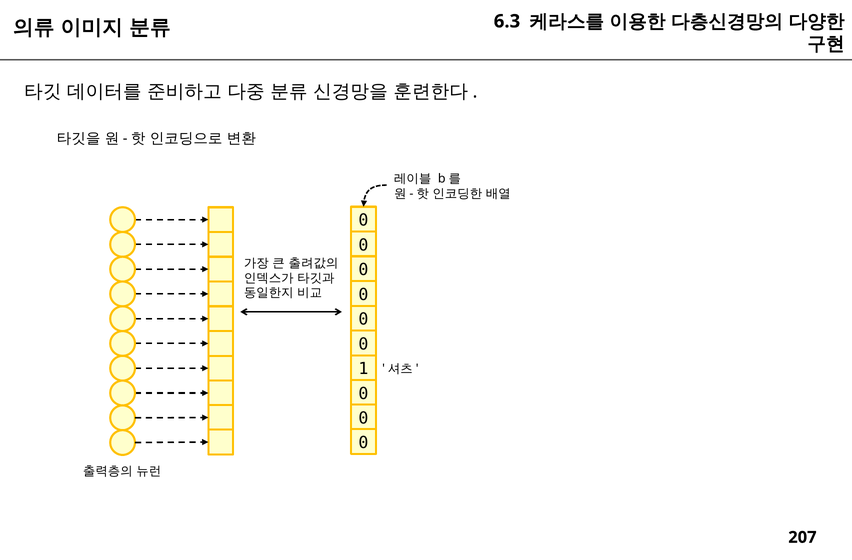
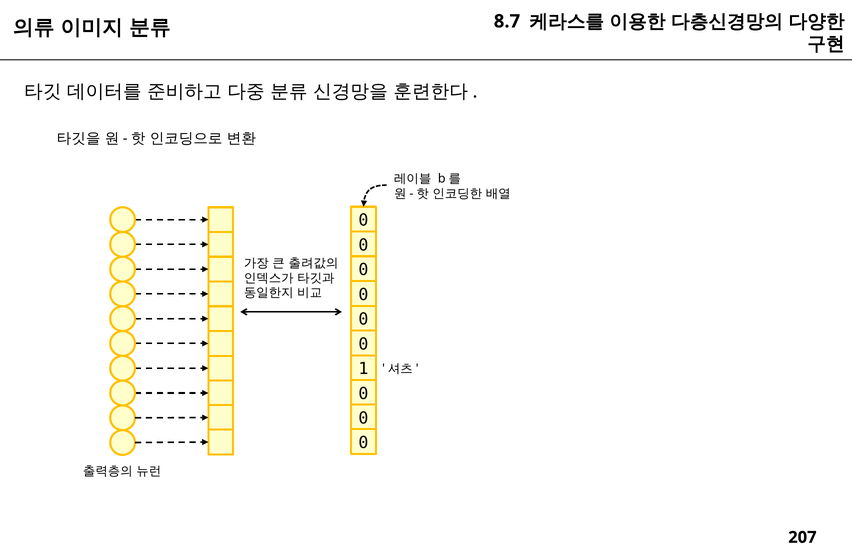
6.3: 6.3 -> 8.7 (507, 21)
